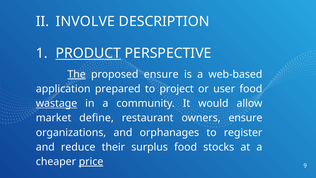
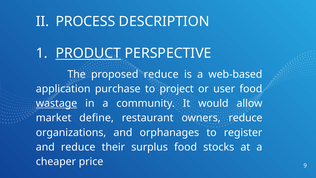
INVOLVE: INVOLVE -> PROCESS (85, 21)
The underline: present -> none (77, 74)
proposed ensure: ensure -> reduce (161, 74)
prepared: prepared -> purchase (118, 89)
owners ensure: ensure -> reduce (245, 118)
price underline: present -> none (91, 161)
